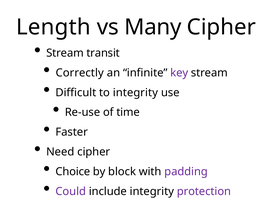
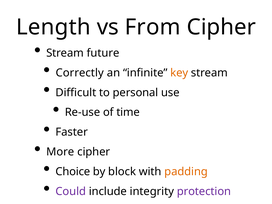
Many: Many -> From (153, 27)
transit: transit -> future (103, 53)
key colour: purple -> orange (179, 73)
to integrity: integrity -> personal (135, 93)
Need: Need -> More (60, 152)
padding colour: purple -> orange (186, 172)
